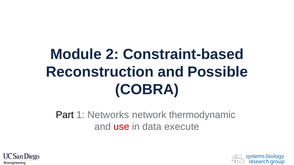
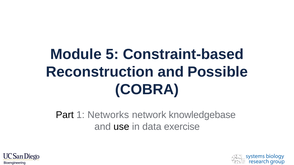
2: 2 -> 5 (112, 54)
thermodynamic: thermodynamic -> knowledgebase (202, 115)
use colour: red -> black (121, 127)
execute: execute -> exercise (182, 127)
